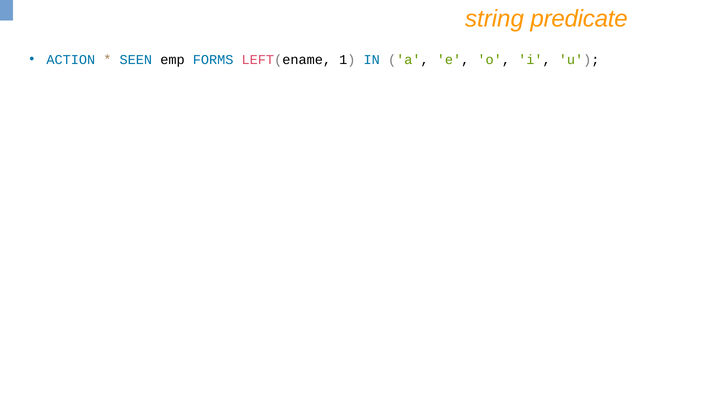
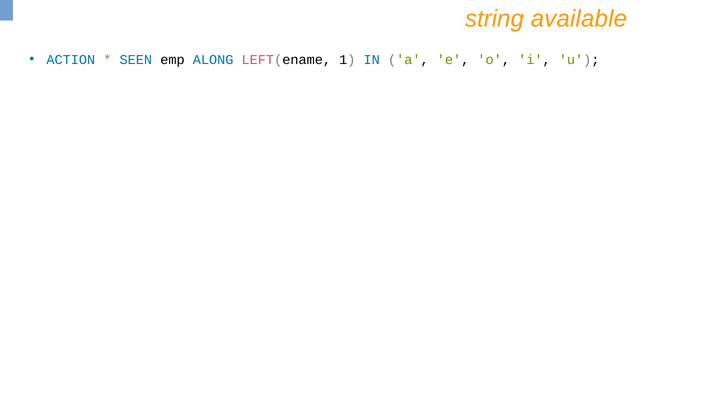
predicate: predicate -> available (579, 19)
FORMS: FORMS -> ALONG (213, 60)
